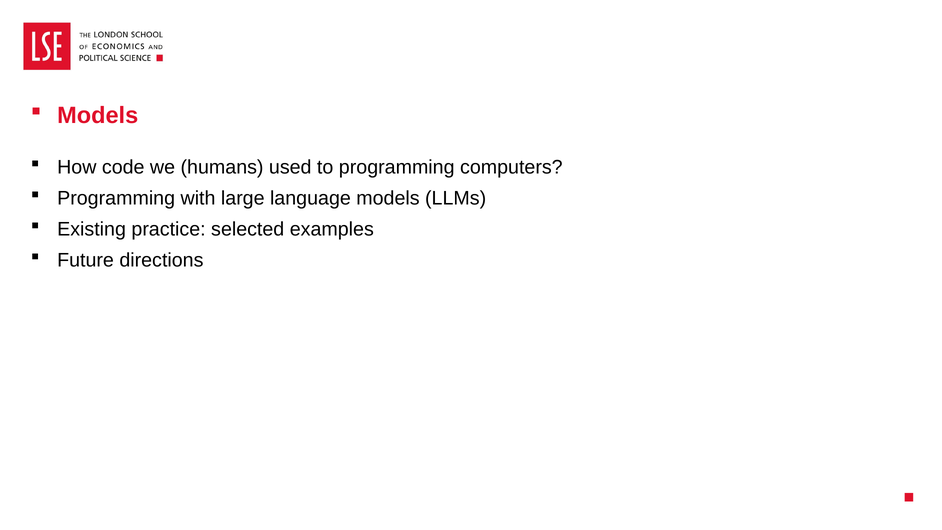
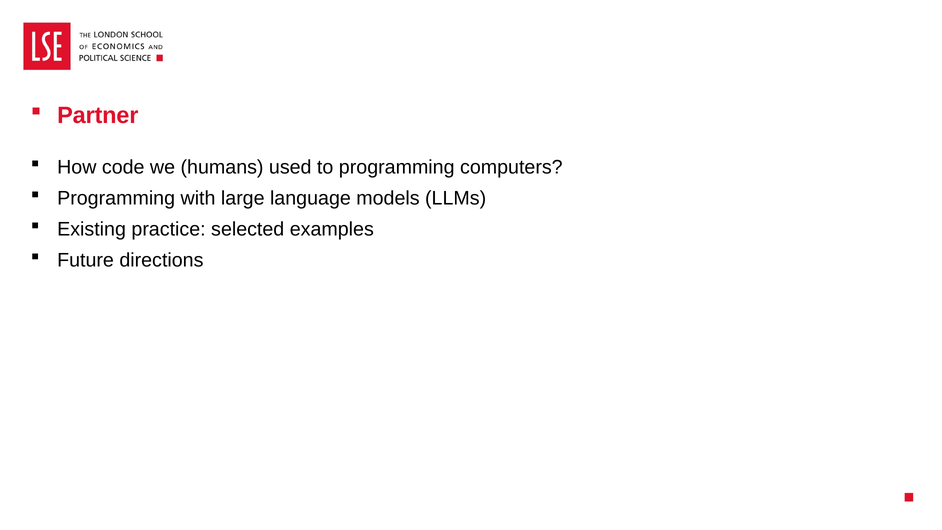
Models: Models -> Partner (98, 116)
